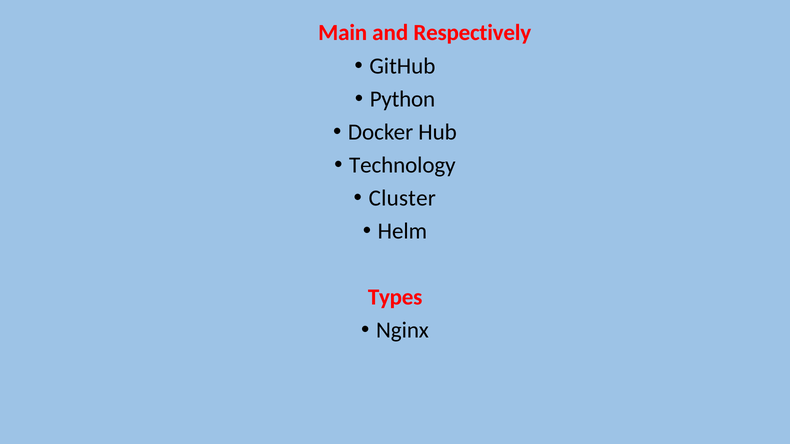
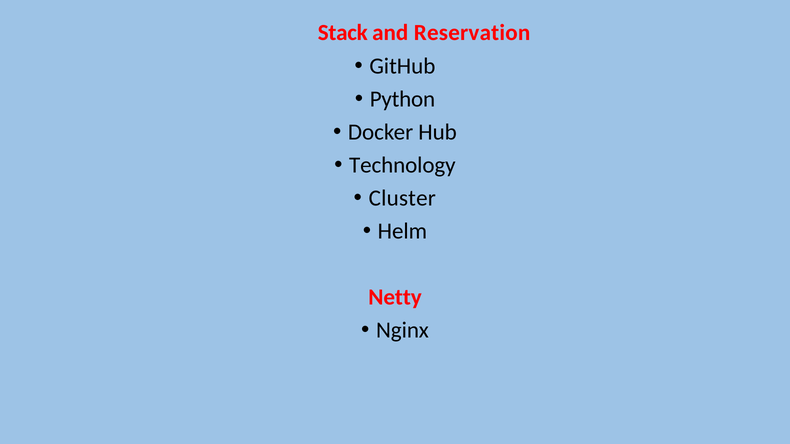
Main: Main -> Stack (343, 33)
Respectively: Respectively -> Reservation (472, 33)
Types: Types -> Netty (395, 297)
